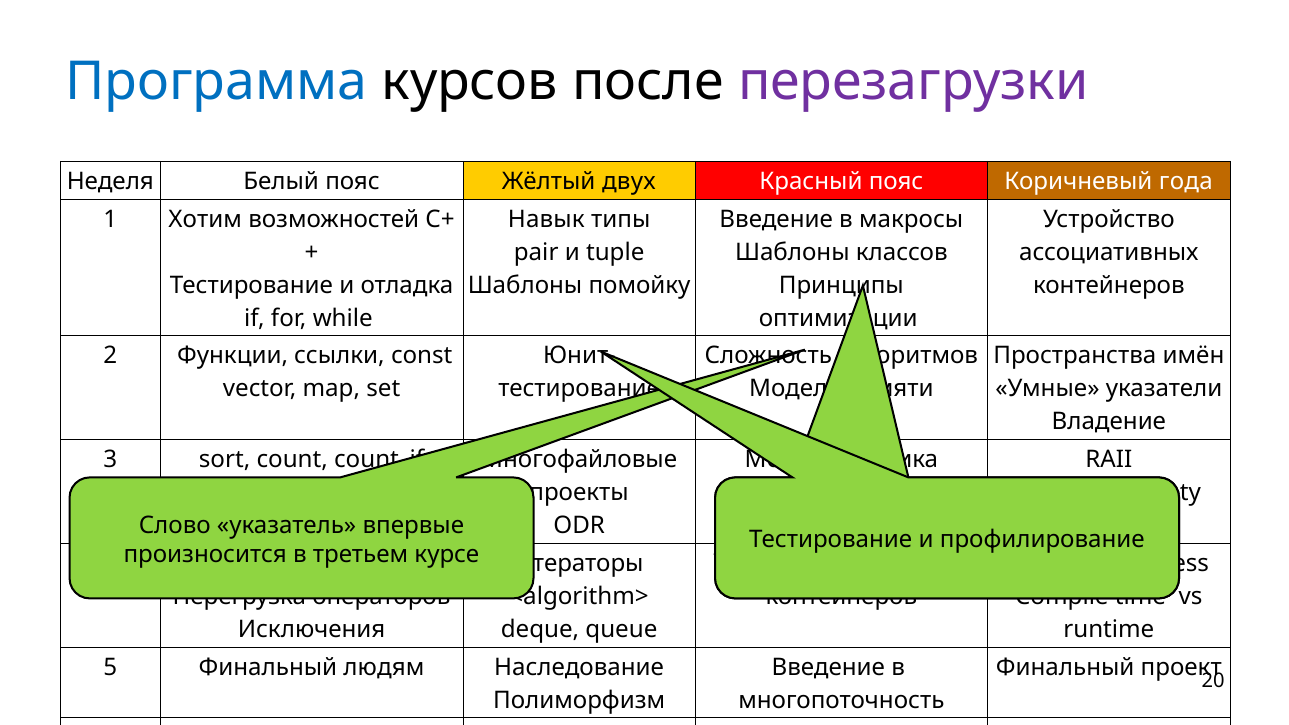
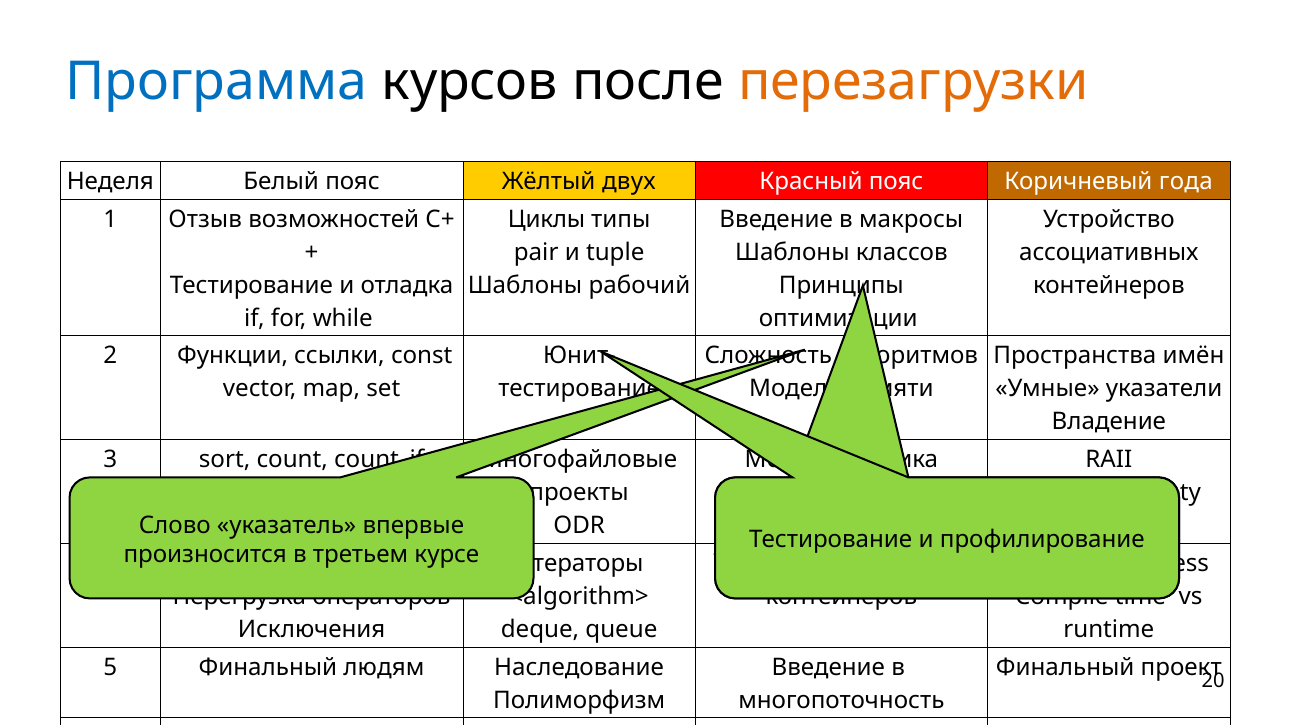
перезагрузки colour: purple -> orange (913, 81)
Хотим: Хотим -> Отзыв (205, 219)
Навык: Навык -> Циклы (547, 219)
помойку: помойку -> рабочий (639, 285)
